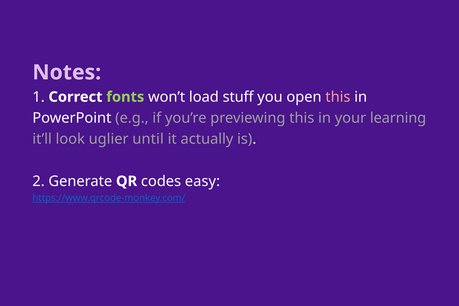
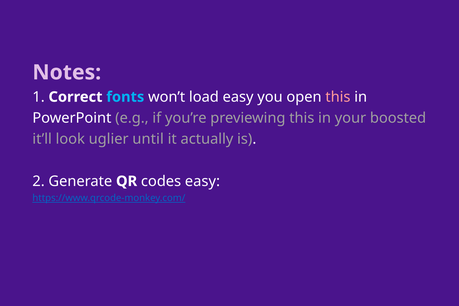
fonts colour: light green -> light blue (125, 97)
load stuff: stuff -> easy (238, 97)
learning: learning -> boosted (398, 118)
